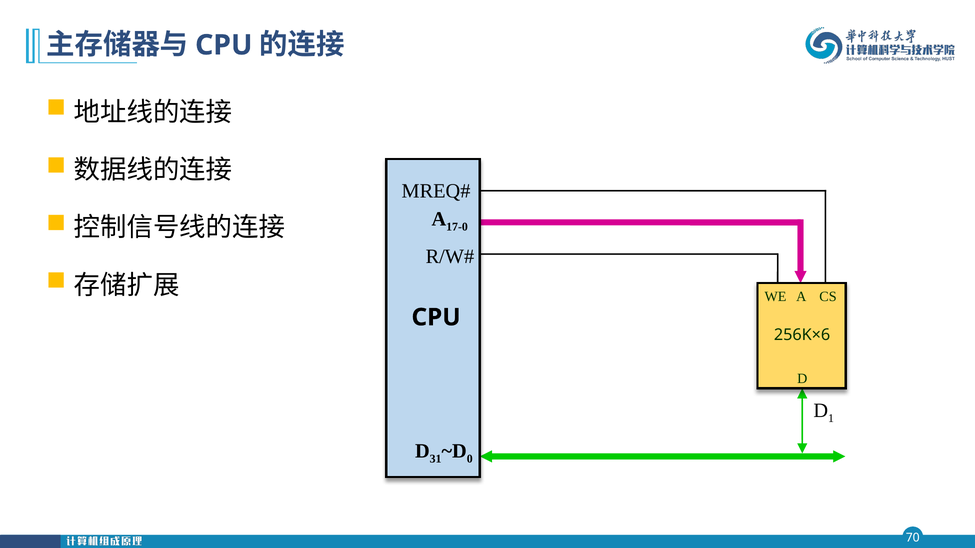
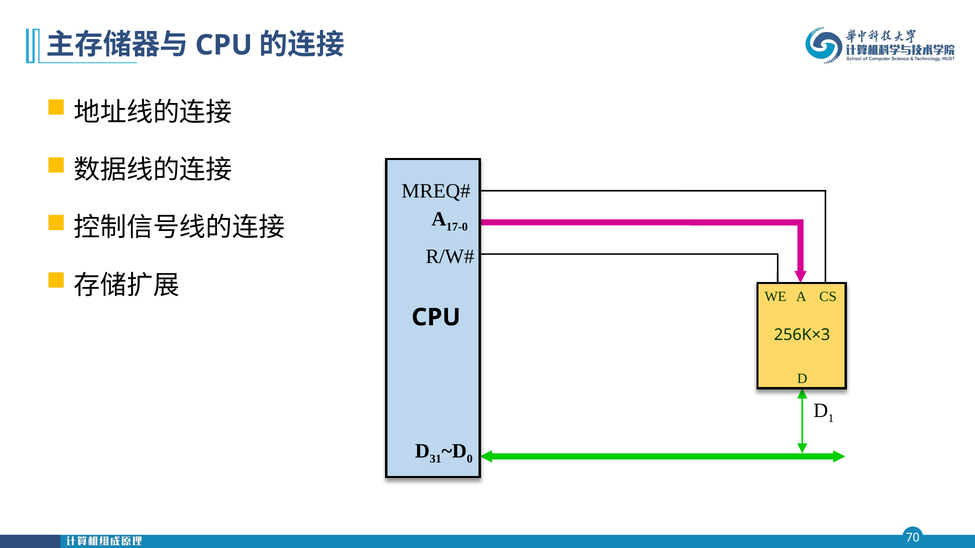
256K×6: 256K×6 -> 256K×3 (802, 335)
